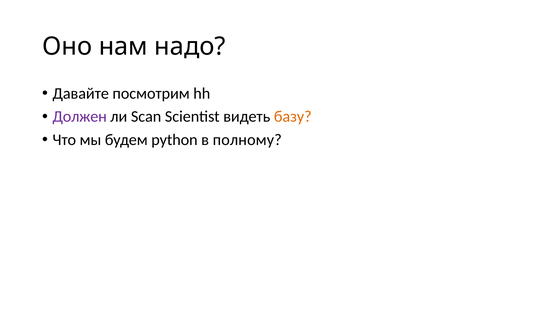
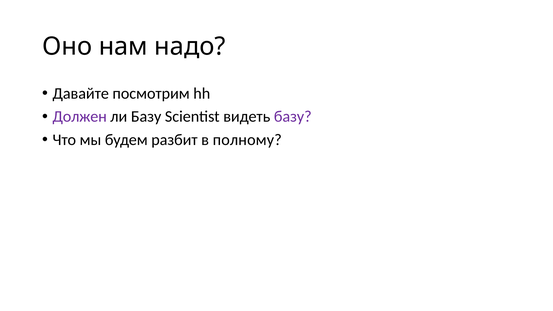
ли Scan: Scan -> Базу (146, 117)
базу colour: orange -> purple (293, 117)
python: python -> разбит (174, 140)
